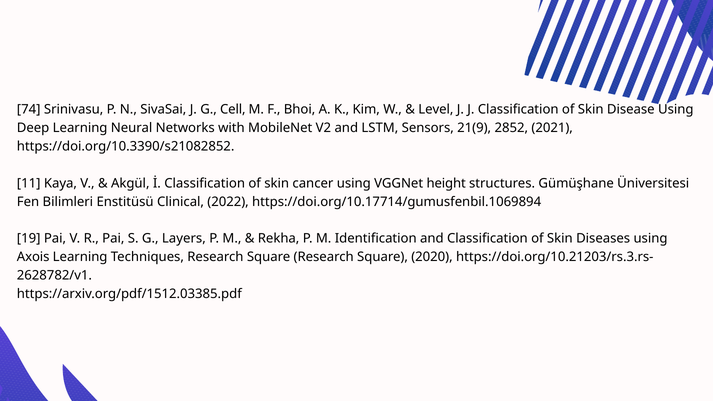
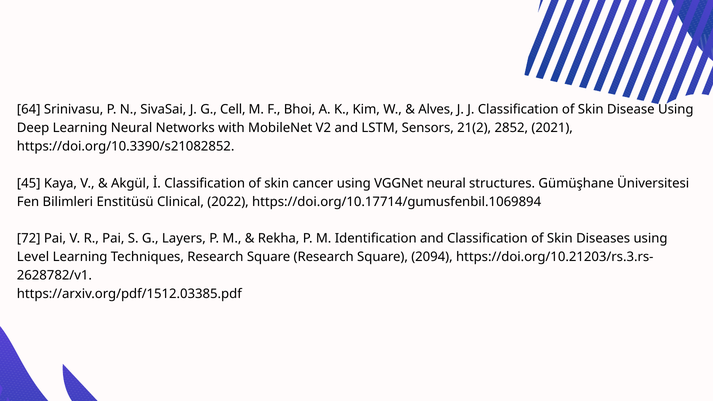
74: 74 -> 64 (29, 110)
Level: Level -> Alves (436, 110)
21(9: 21(9 -> 21(2 (474, 128)
11: 11 -> 45 (29, 183)
VGGNet height: height -> neural (446, 183)
19: 19 -> 72 (29, 239)
Axois: Axois -> Level (33, 257)
2020: 2020 -> 2094 (432, 257)
